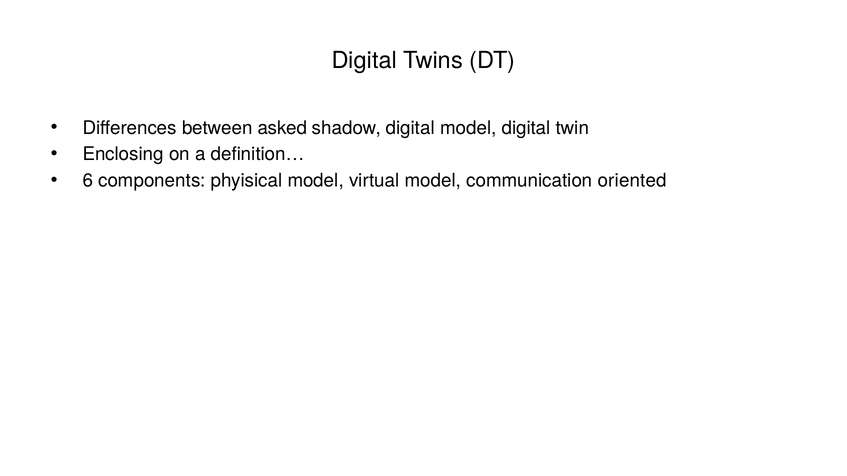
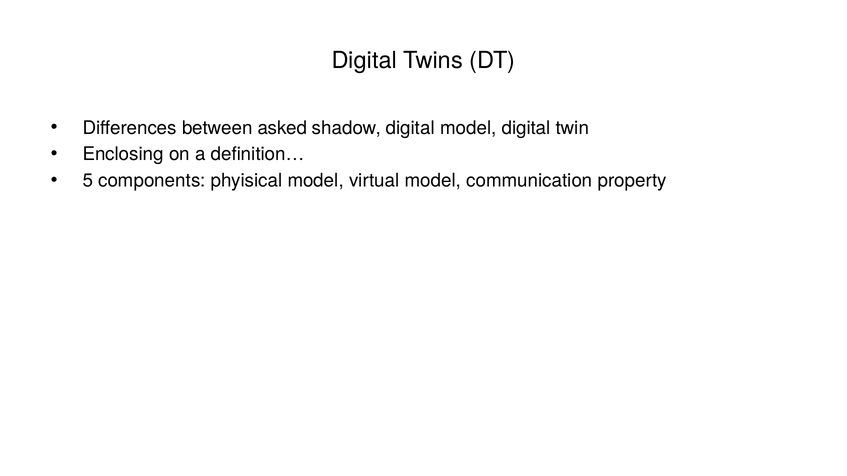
6: 6 -> 5 (88, 181)
oriented: oriented -> property (632, 181)
